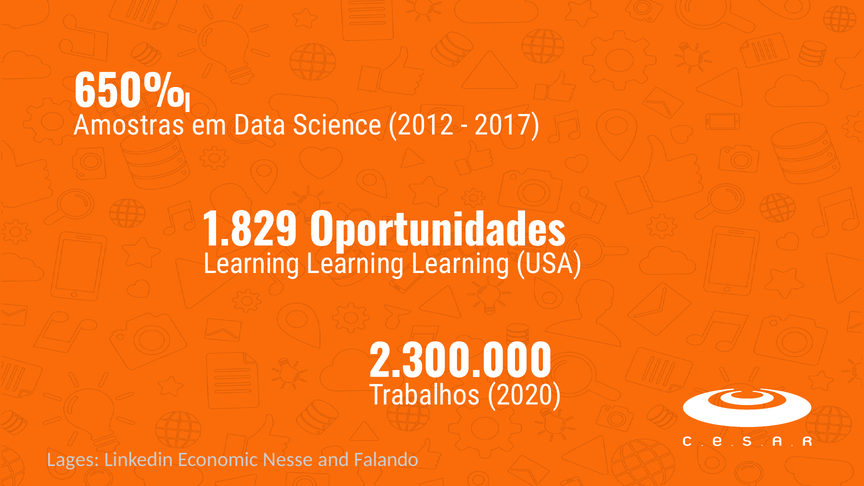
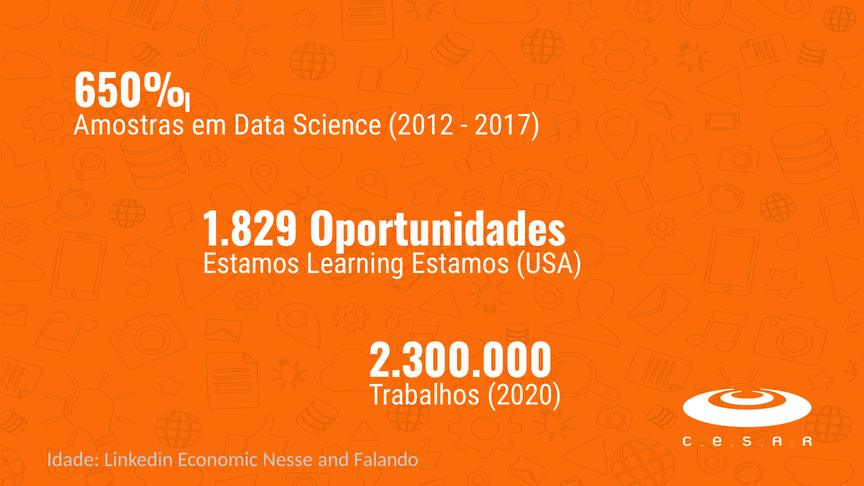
Learning: Learning -> Estamos (251, 264)
Learning: Learning -> Estamos (461, 264)
Lages: Lages -> Idade (73, 459)
